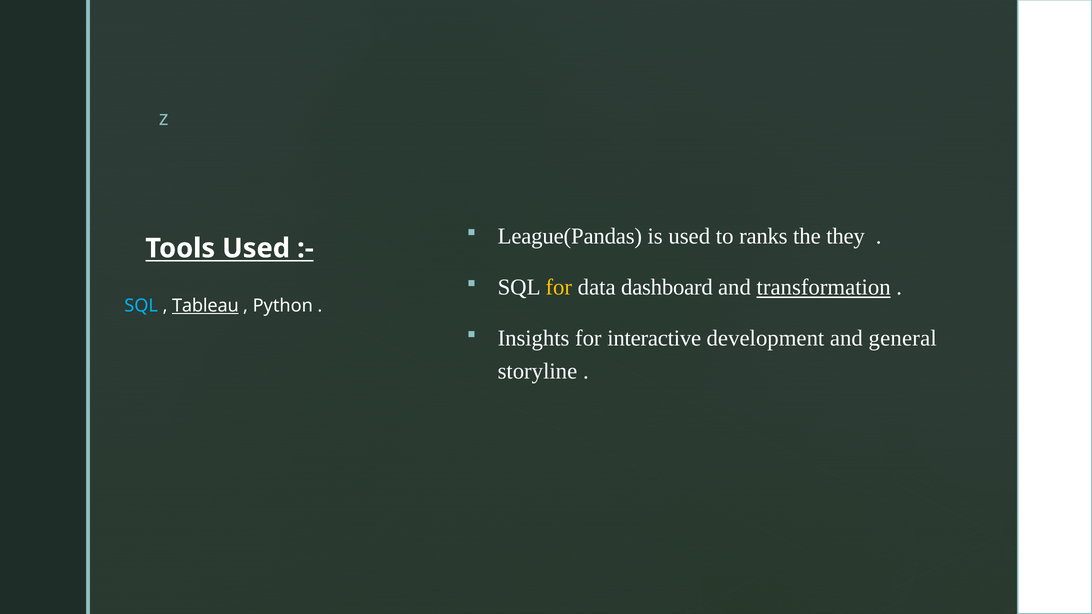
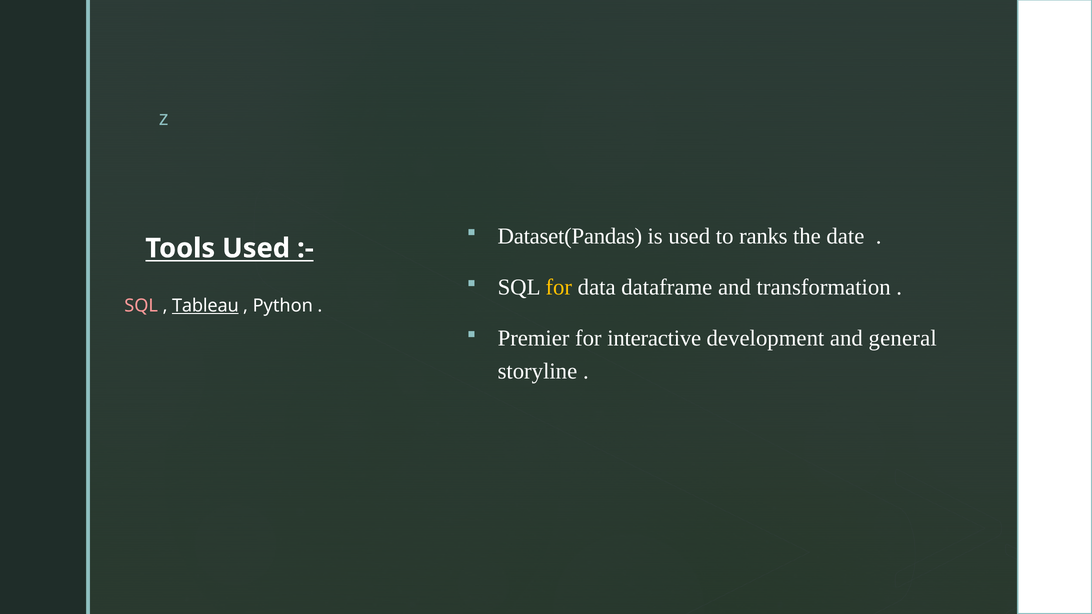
League(Pandas: League(Pandas -> Dataset(Pandas (570, 237)
they: they -> date (845, 237)
dashboard: dashboard -> dataframe (667, 288)
transformation underline: present -> none (824, 288)
SQL colour: light blue -> pink (141, 306)
Insights: Insights -> Premier (534, 338)
